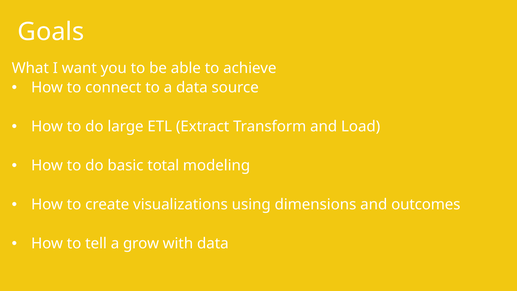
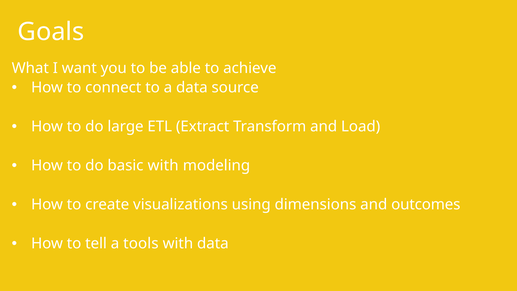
basic total: total -> with (163, 166)
grow: grow -> tools (141, 244)
